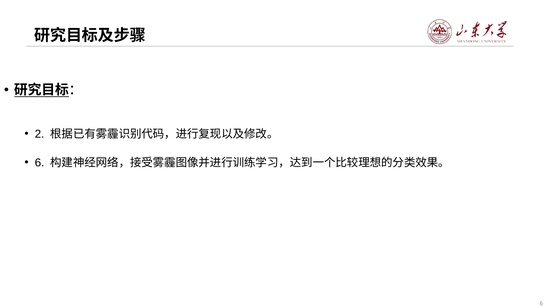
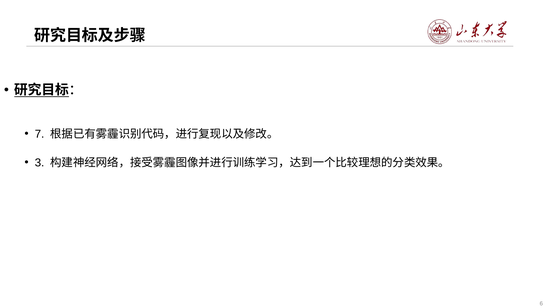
2: 2 -> 7 (40, 134)
6: 6 -> 3 (40, 163)
